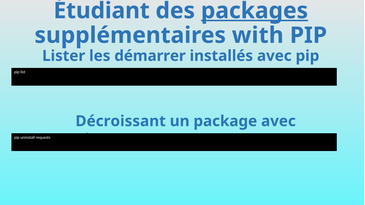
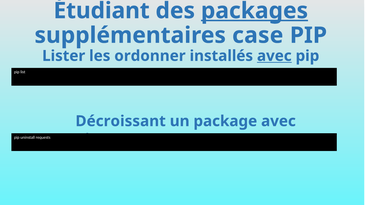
with: with -> case (258, 35)
démarrer: démarrer -> ordonner (150, 56)
avec underline: none -> present (274, 56)
